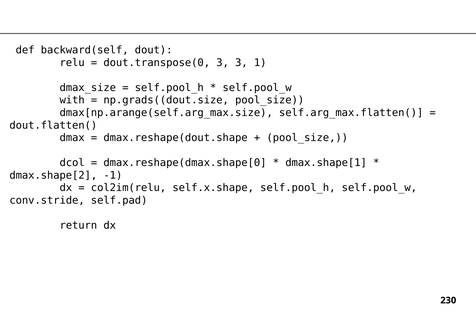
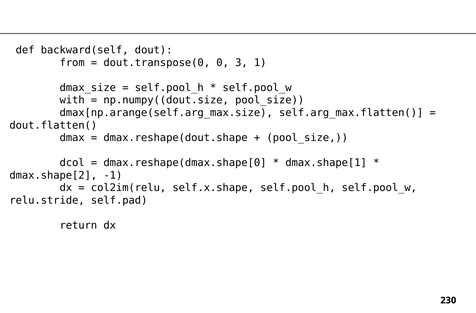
relu: relu -> from (72, 63)
dout.transpose(0 3: 3 -> 0 (223, 63)
np.grads((dout.size: np.grads((dout.size -> np.numpy((dout.size (166, 100)
conv.stride: conv.stride -> relu.stride (47, 200)
